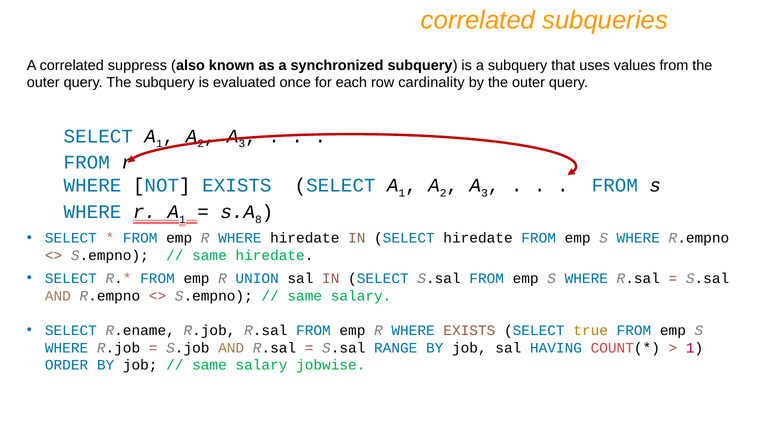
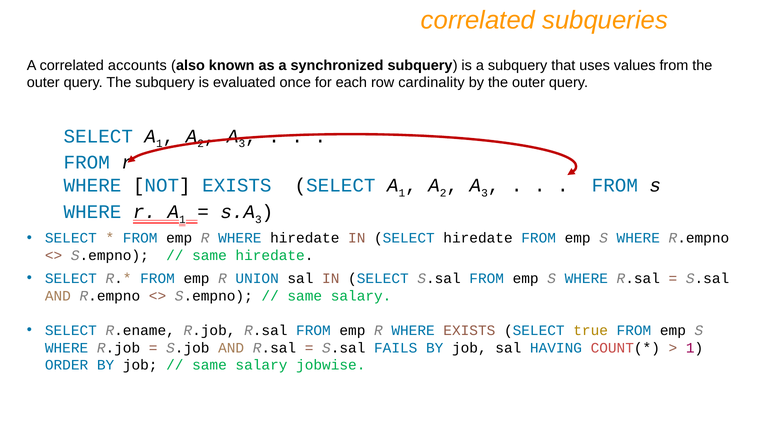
suppress: suppress -> accounts (137, 65)
8: 8 -> 3 (258, 219)
RANGE: RANGE -> FAILS (396, 348)
